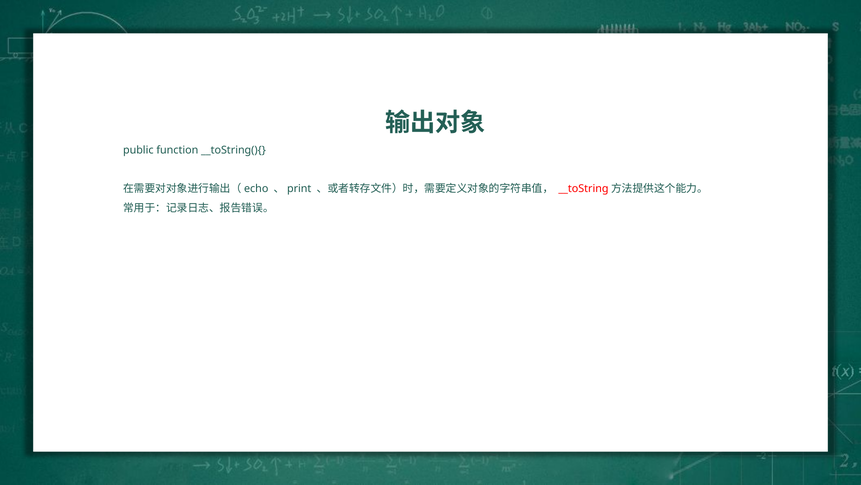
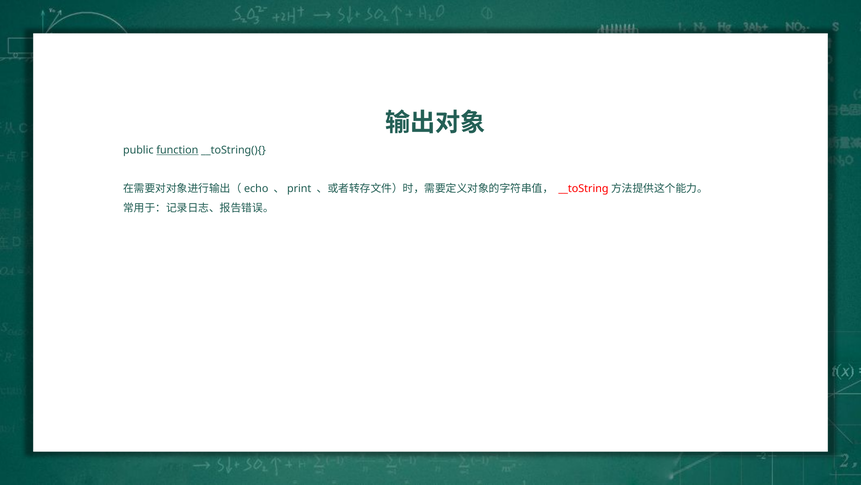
function underline: none -> present (177, 150)
